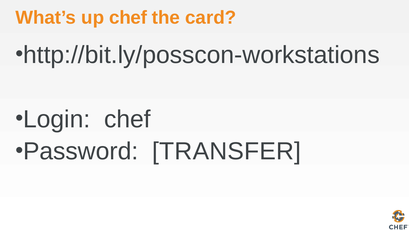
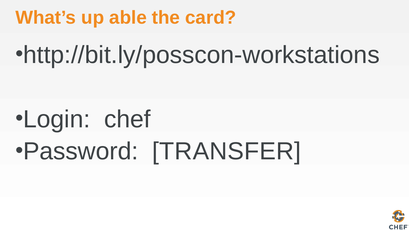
up chef: chef -> able (128, 18)
